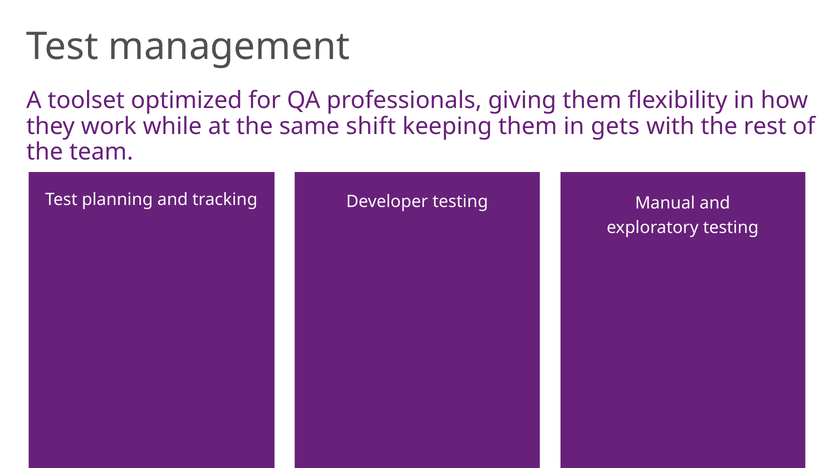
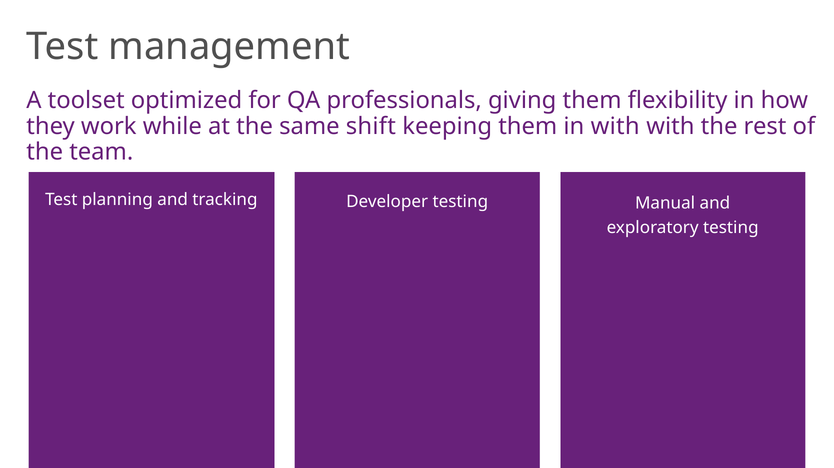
in gets: gets -> with (615, 127)
